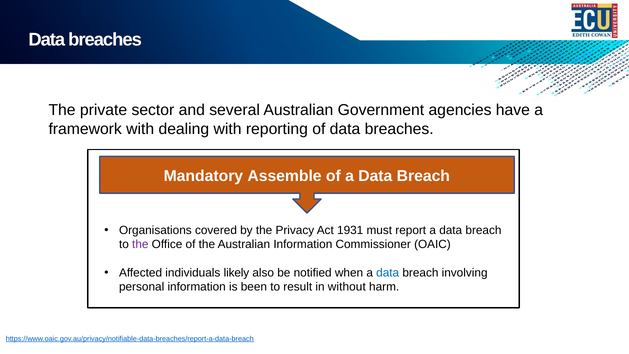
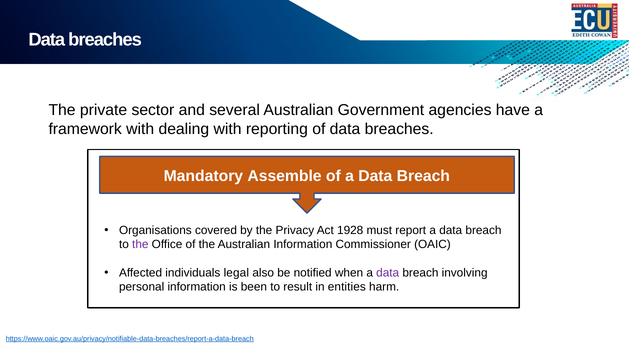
1931: 1931 -> 1928 (350, 230)
likely: likely -> legal (236, 273)
data colour: blue -> purple (388, 273)
without: without -> entities (347, 287)
